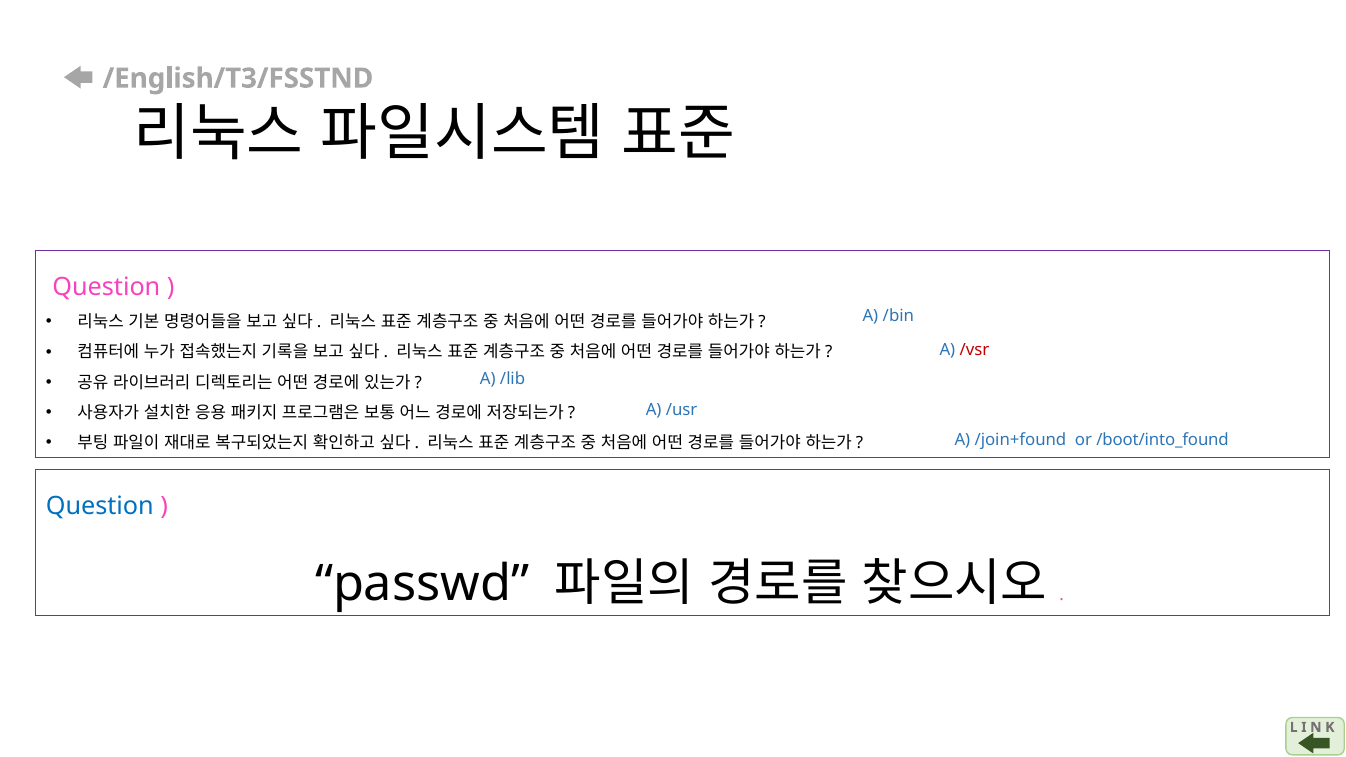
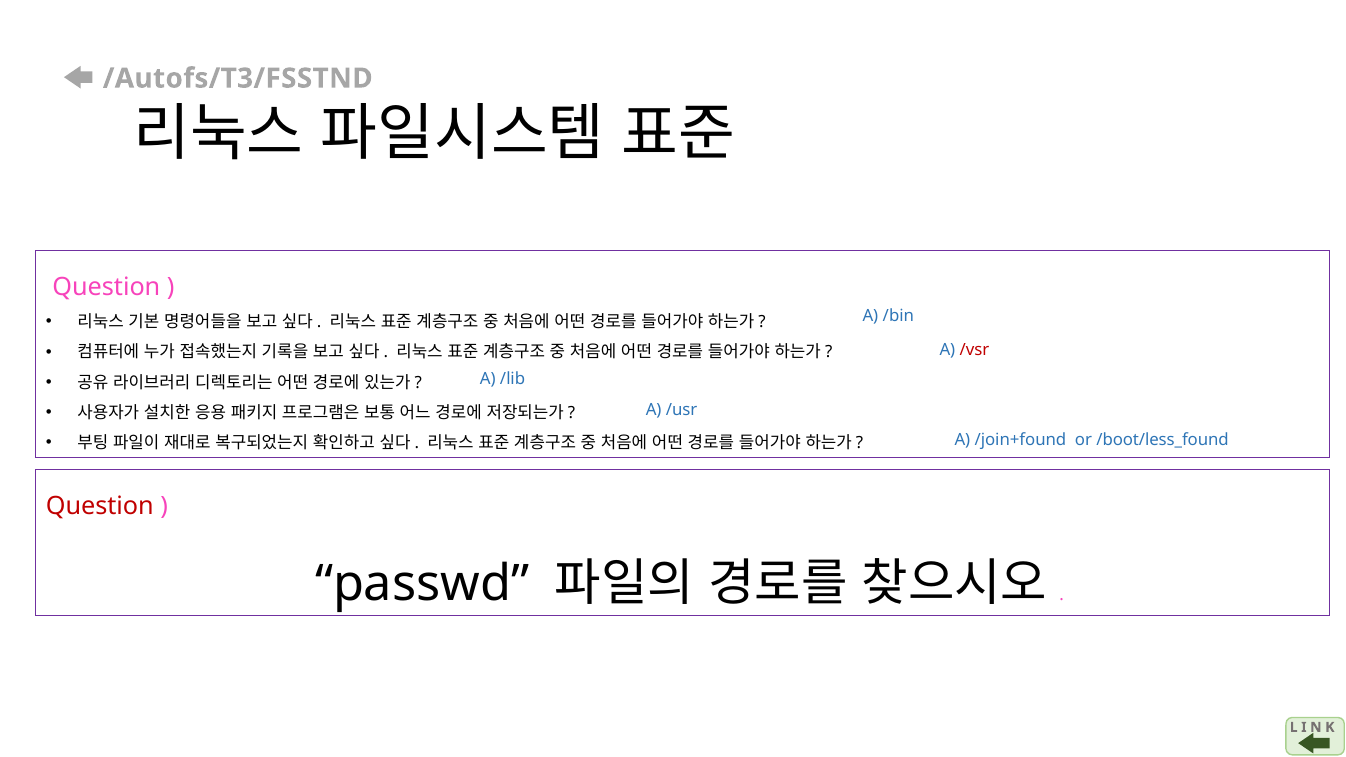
/English/T3/FSSTND: /English/T3/FSSTND -> /Autofs/T3/FSSTND (238, 78)
/boot/into_found: /boot/into_found -> /boot/less_found (1163, 440)
Question colour: blue -> red (100, 506)
